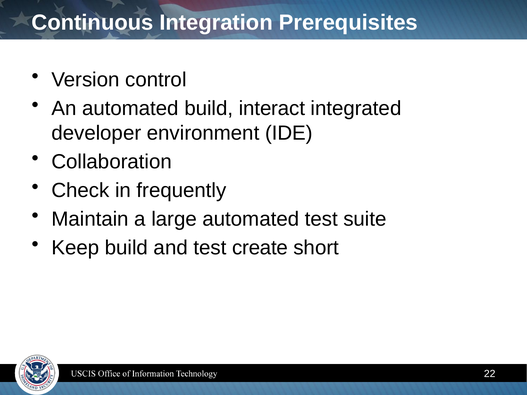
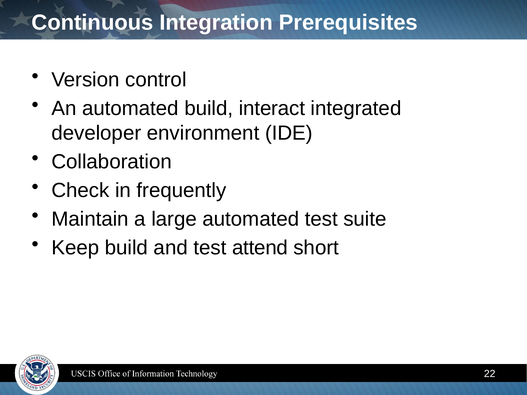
create: create -> attend (260, 248)
